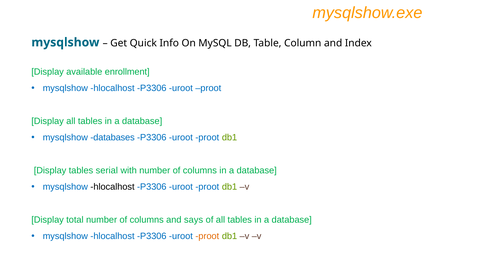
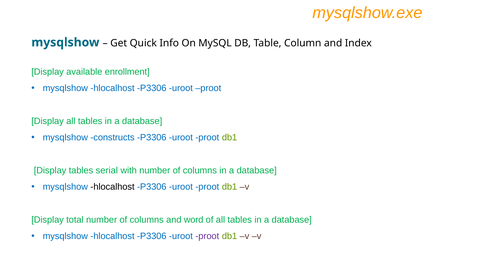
databases: databases -> constructs (112, 137)
says: says -> word (194, 220)
proot colour: orange -> purple (207, 236)
